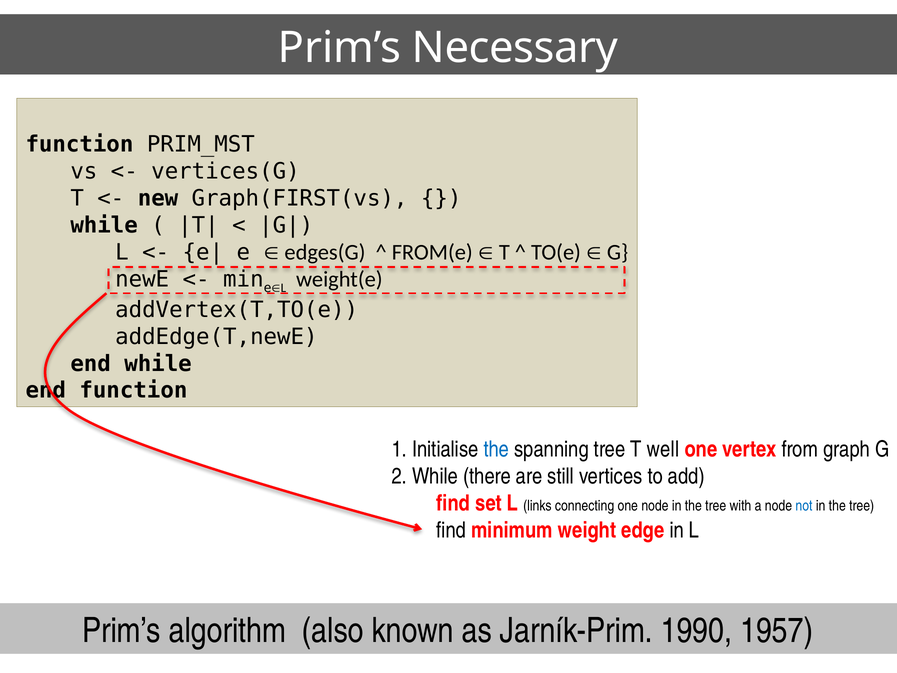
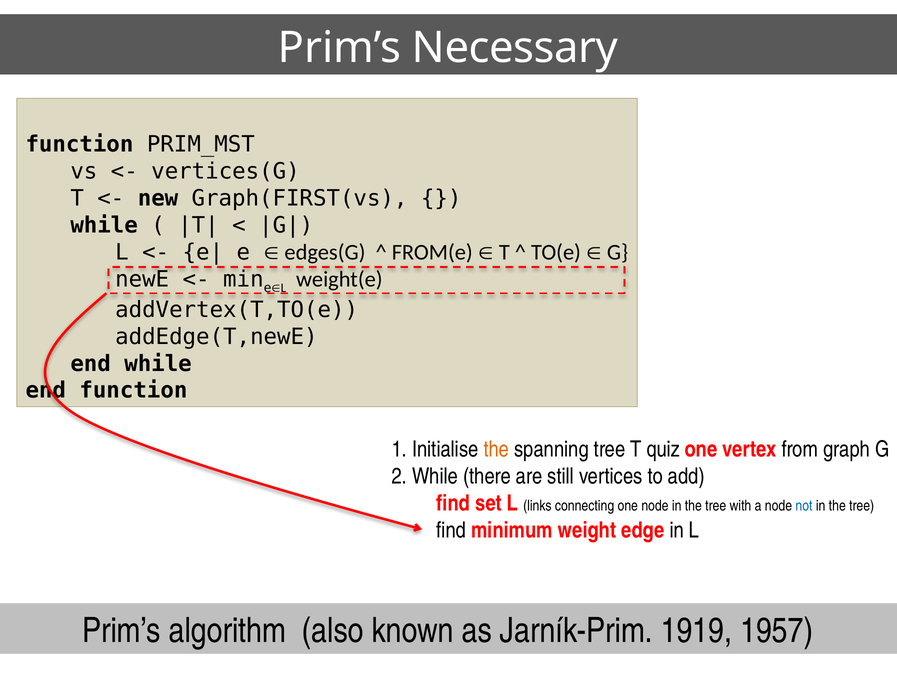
the colour: blue -> orange (496, 449)
well: well -> quiz (663, 449)
1990: 1990 -> 1919 (696, 631)
